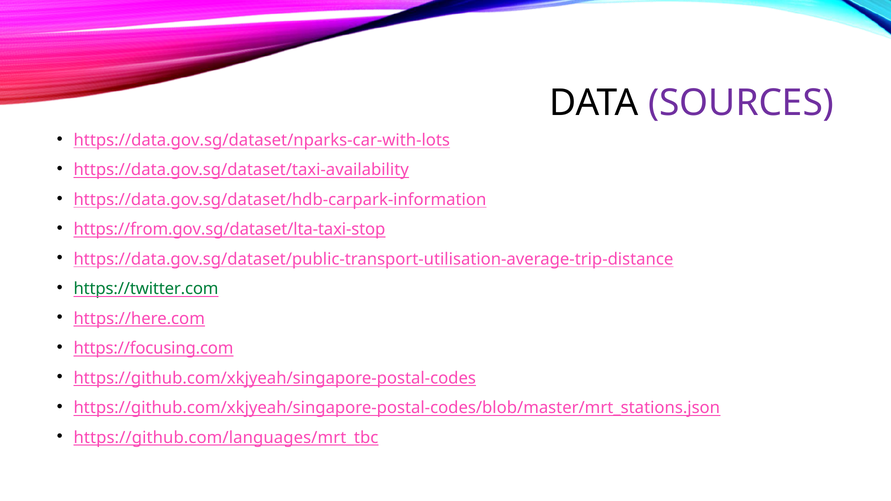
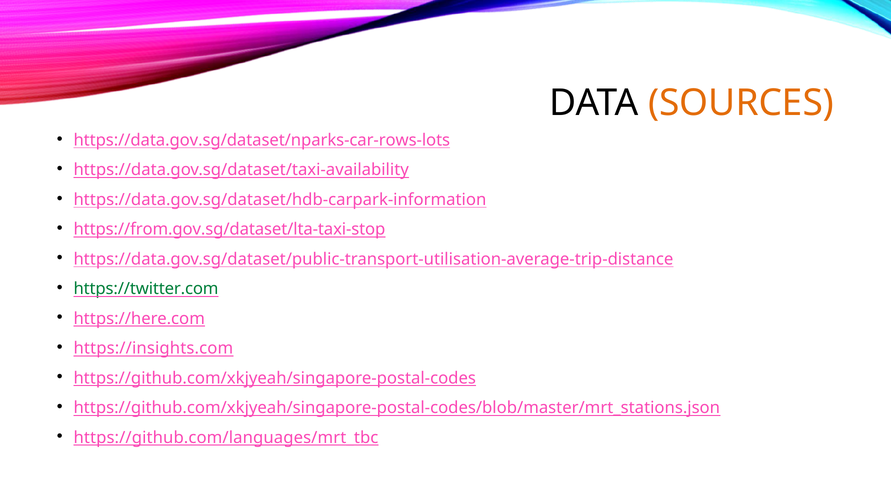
SOURCES colour: purple -> orange (741, 103)
https://data.gov.sg/dataset/nparks-car-with-lots: https://data.gov.sg/dataset/nparks-car-with-lots -> https://data.gov.sg/dataset/nparks-car-rows-lots (262, 140)
https://focusing.com: https://focusing.com -> https://insights.com (153, 348)
